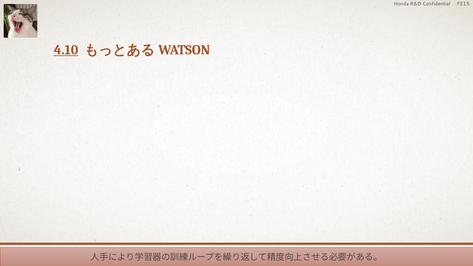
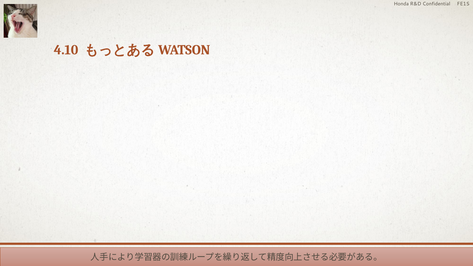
4.10 underline: present -> none (66, 50)
